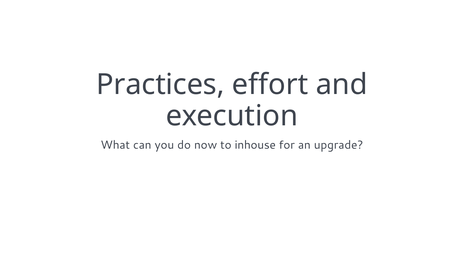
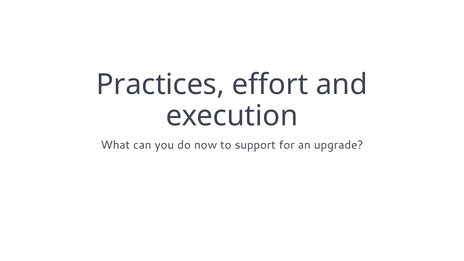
inhouse: inhouse -> support (255, 145)
